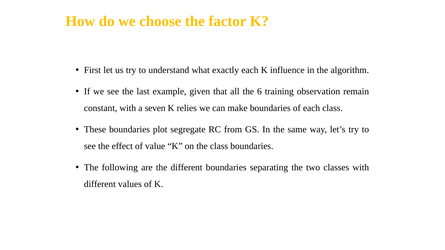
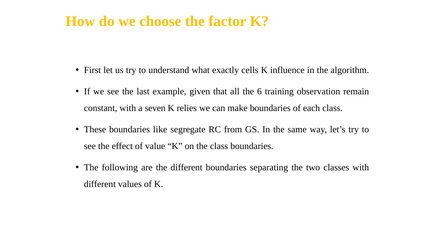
exactly each: each -> cells (250, 70)
plot: plot -> like (160, 130)
